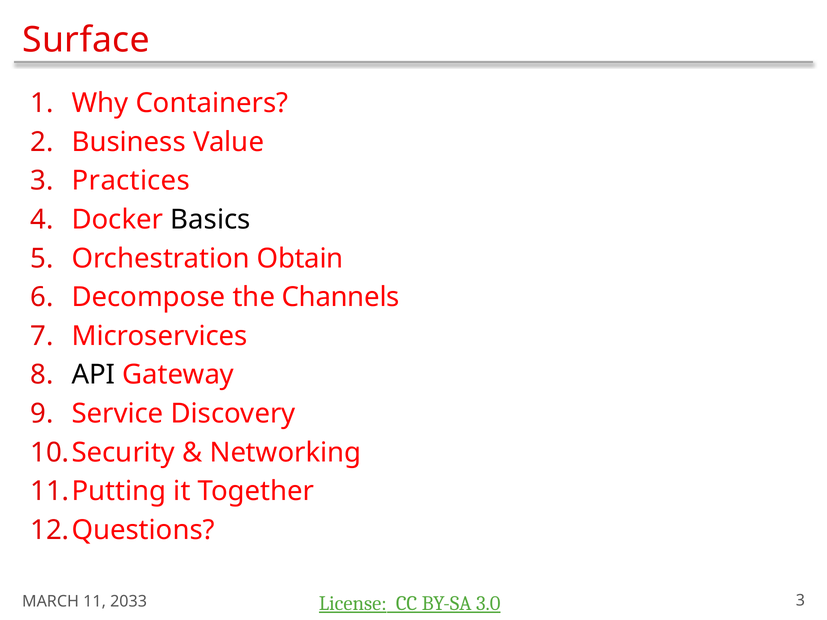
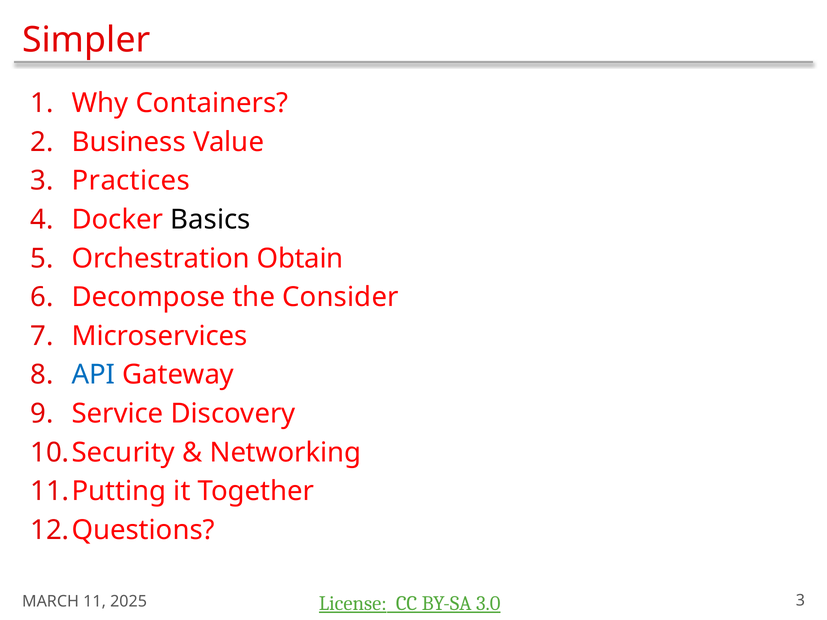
Surface: Surface -> Simpler (86, 40)
Channels: Channels -> Consider (340, 297)
API colour: black -> blue (93, 375)
2033: 2033 -> 2025 (129, 602)
